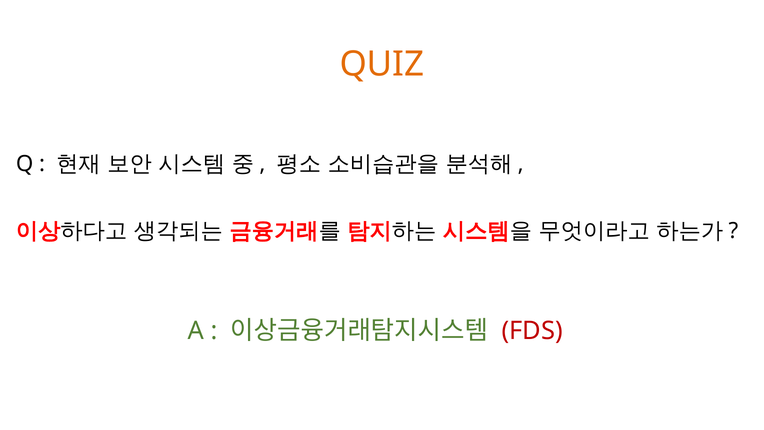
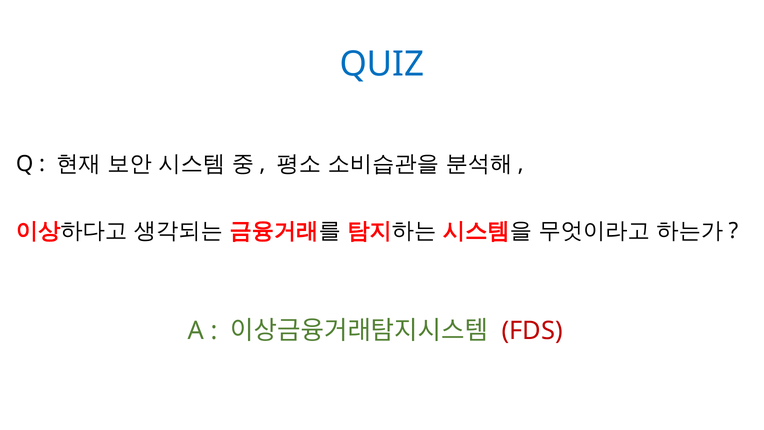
QUIZ colour: orange -> blue (382, 64)
